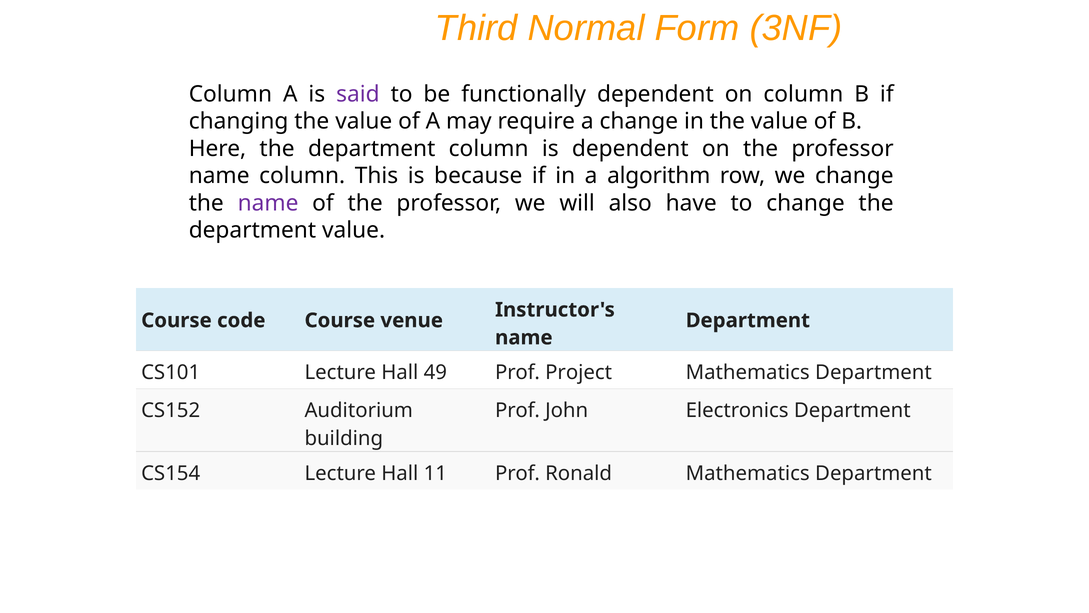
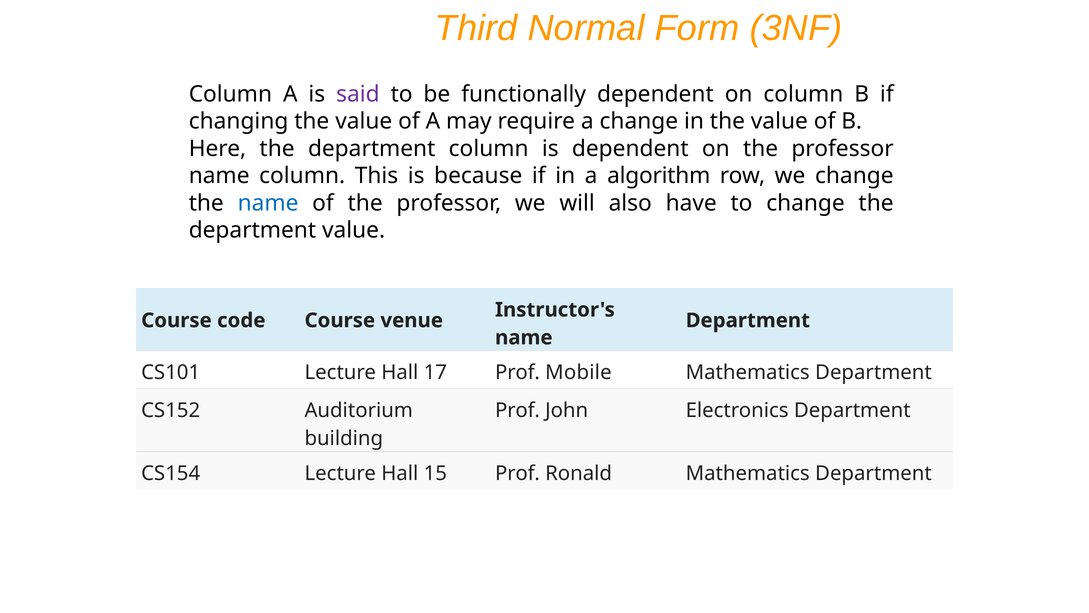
name colour: purple -> blue (268, 203)
49: 49 -> 17 (435, 372)
Project: Project -> Mobile (578, 372)
11: 11 -> 15 (435, 473)
